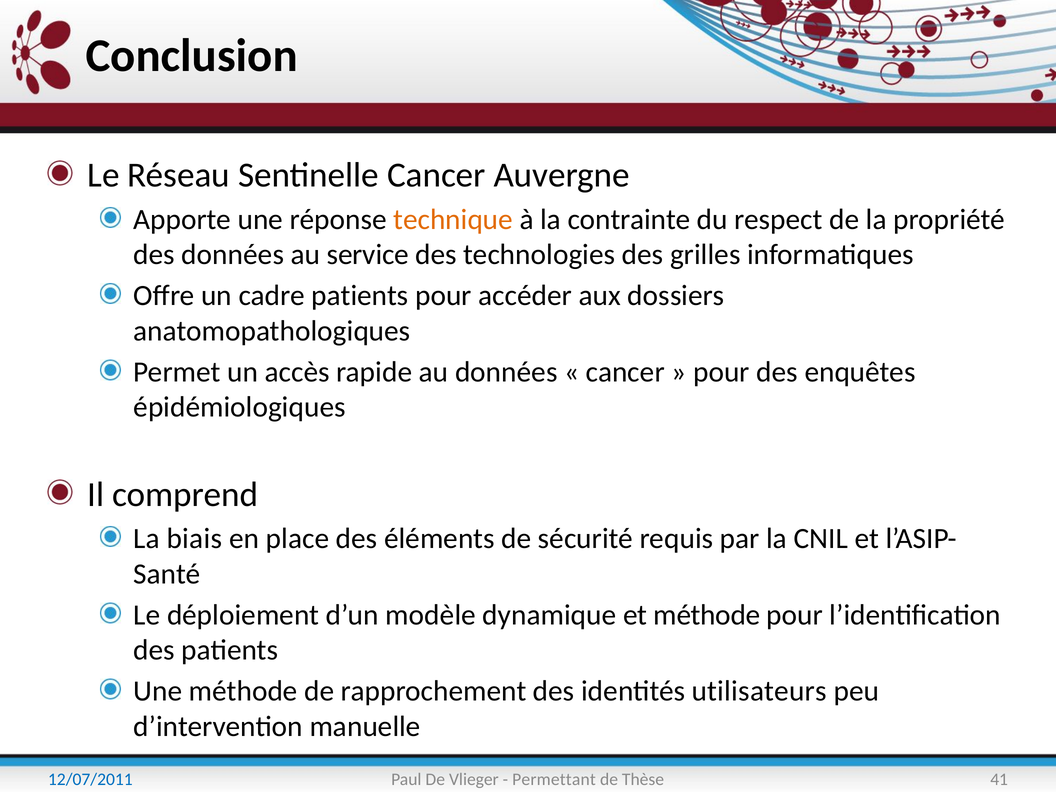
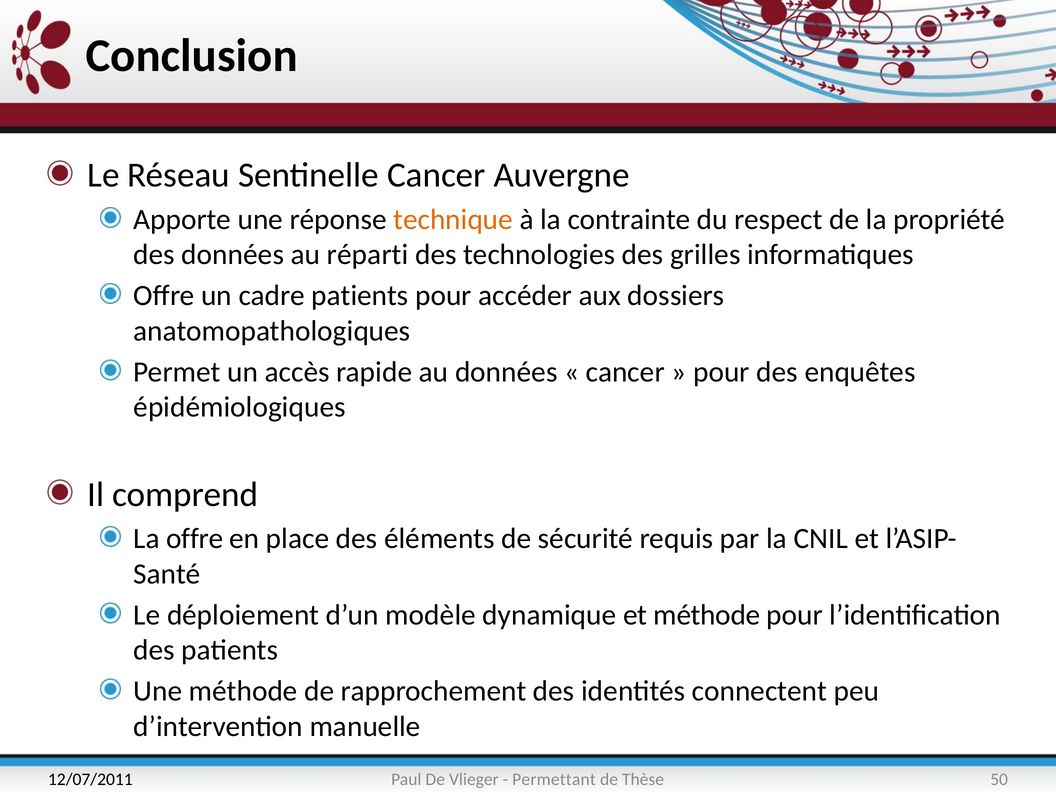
service: service -> réparti (368, 255)
La biais: biais -> offre (195, 539)
utilisateurs: utilisateurs -> connectent (759, 691)
12/07/2011 colour: blue -> black (90, 780)
41: 41 -> 50 (999, 779)
